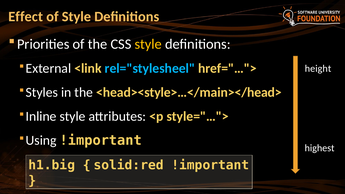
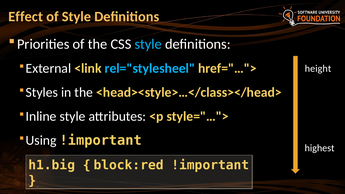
style colour: yellow -> light blue (148, 44)
<head><style>…</main></head>: <head><style>…</main></head> -> <head><style>…</class></head> (189, 92)
solid:red: solid:red -> block:red (129, 165)
